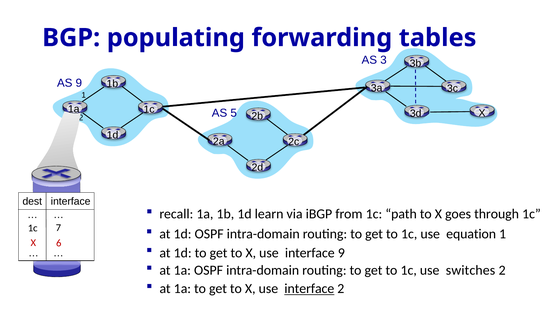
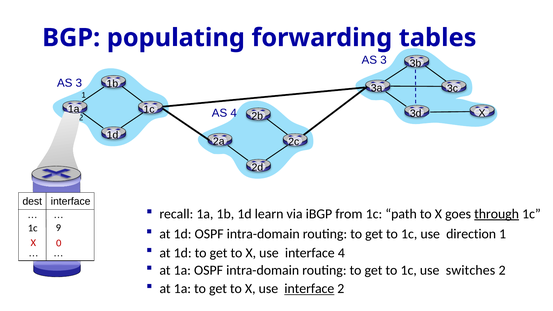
9: 9 -> 3 (79, 83)
AS 5: 5 -> 4 (234, 113)
through underline: none -> present (497, 214)
7: 7 -> 9 (58, 228)
equation: equation -> direction (471, 234)
6: 6 -> 0 (59, 243)
interface 9: 9 -> 4 (341, 253)
